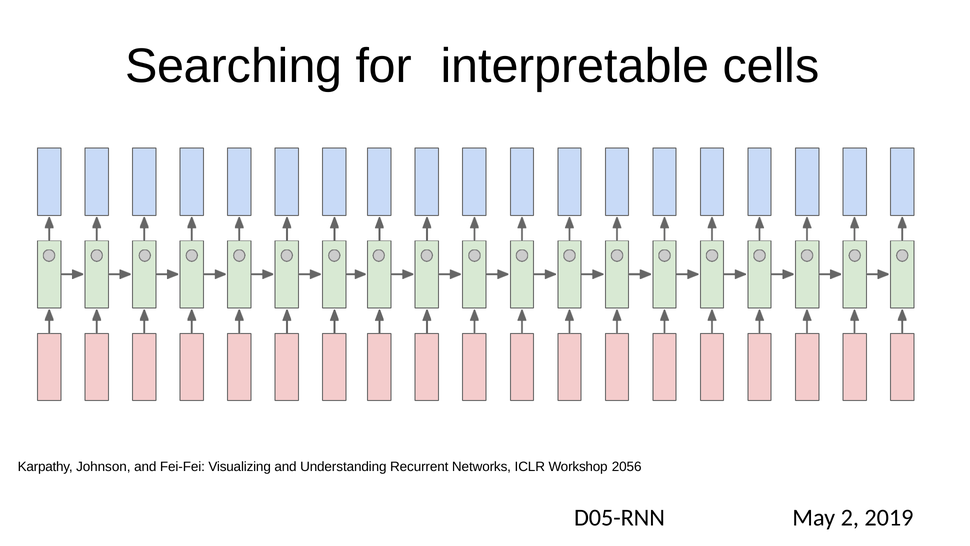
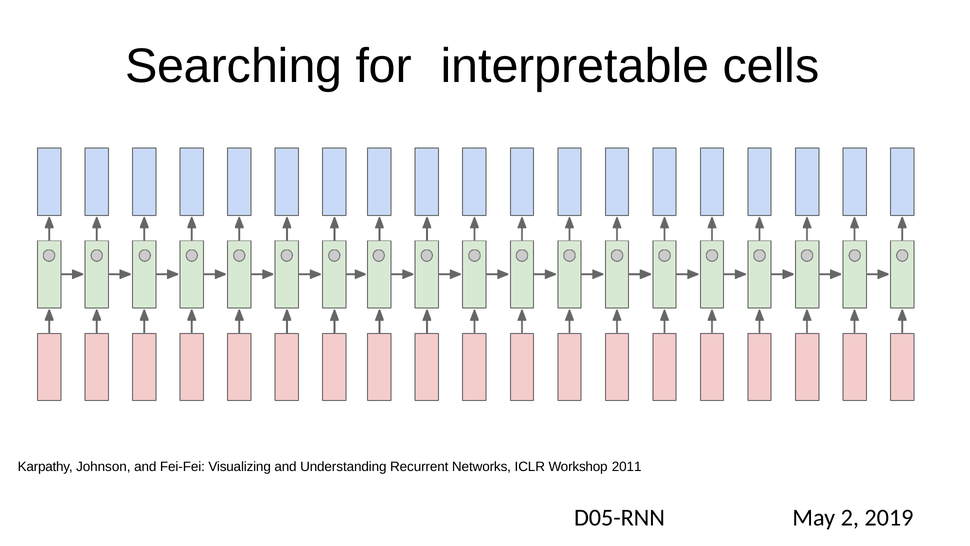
2056: 2056 -> 2011 (627, 466)
